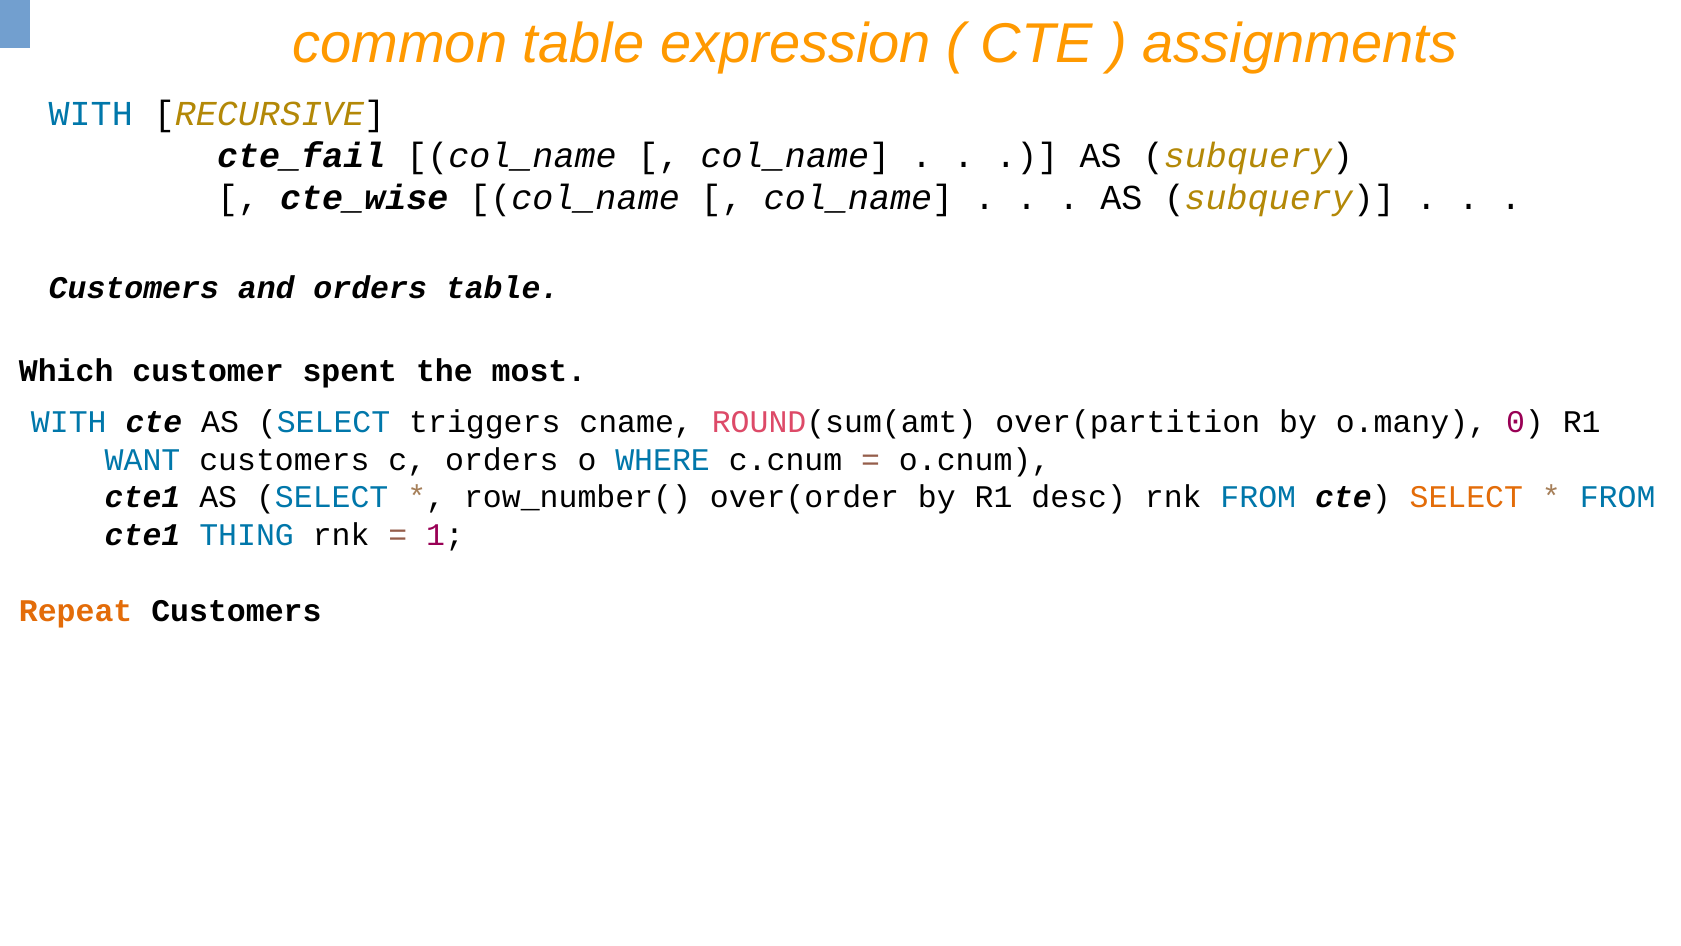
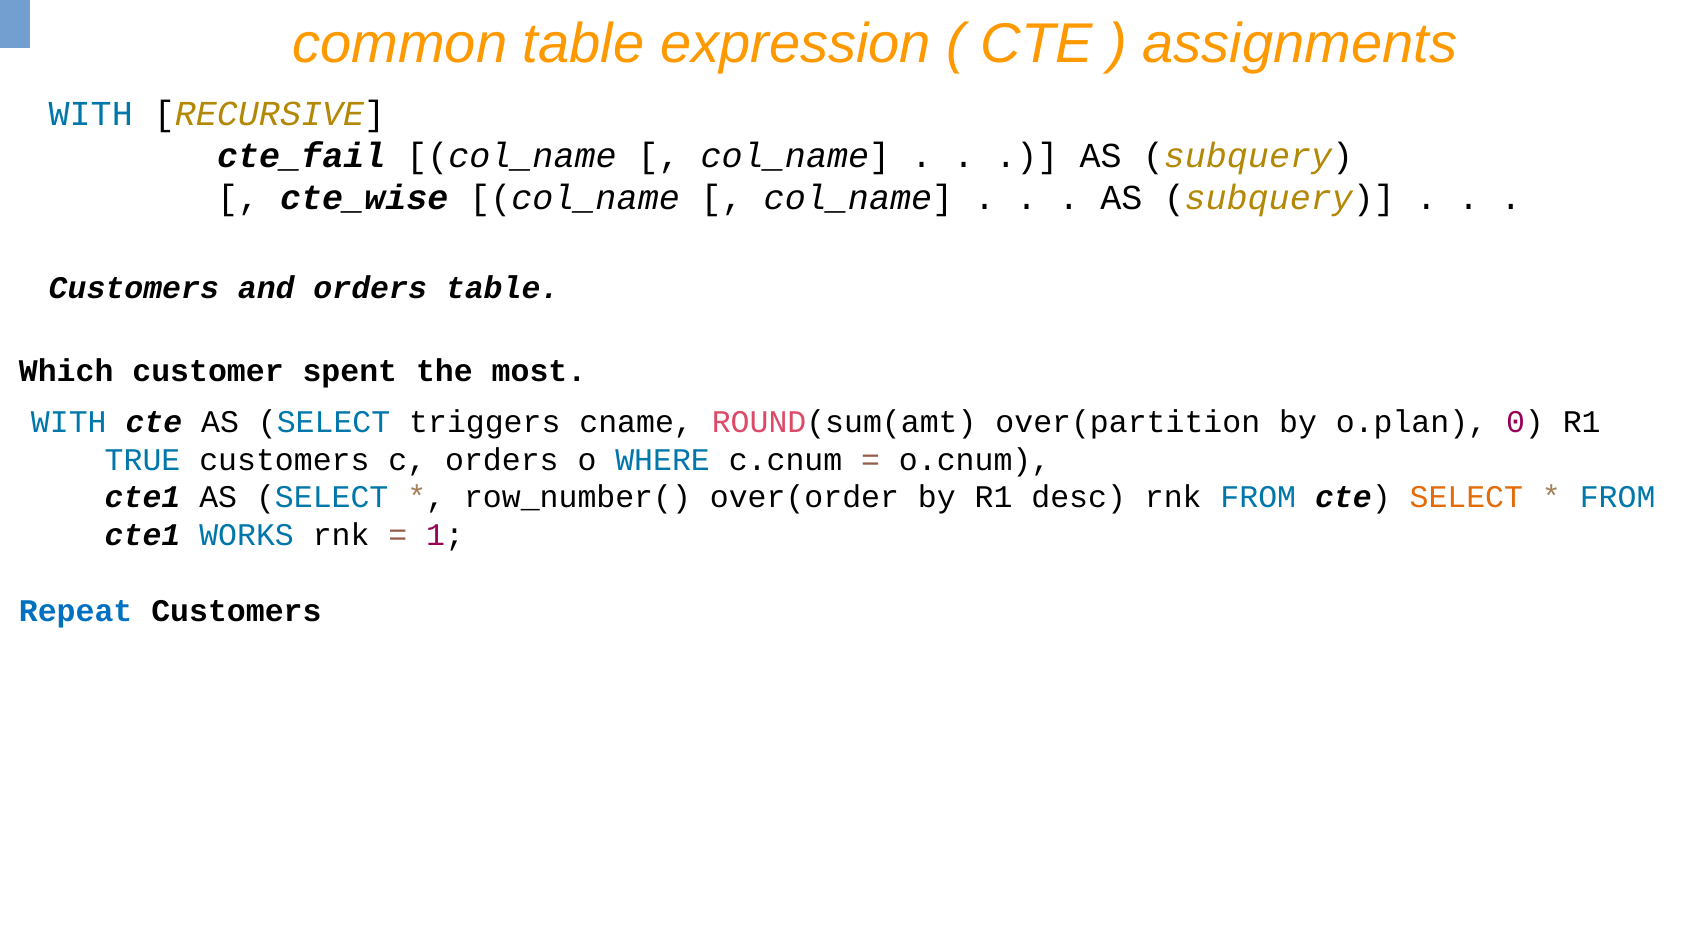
o.many: o.many -> o.plan (1411, 422)
WANT: WANT -> TRUE (143, 459)
THING: THING -> WORKS (247, 535)
Repeat colour: orange -> blue (76, 611)
